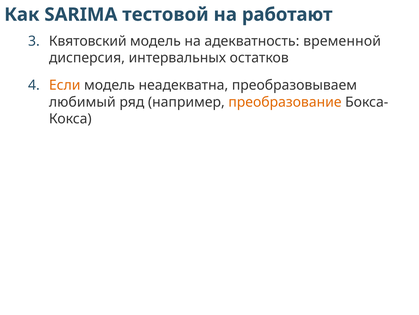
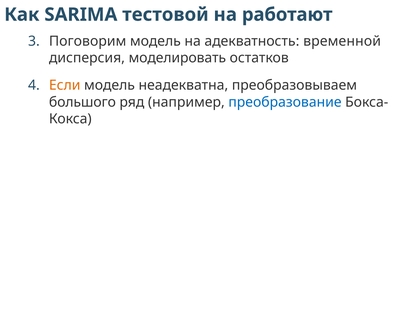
Квятовский: Квятовский -> Поговорим (88, 41)
интервальных: интервальных -> моделировать (177, 58)
любимый: любимый -> большого (82, 102)
преобразование colour: orange -> blue (285, 102)
